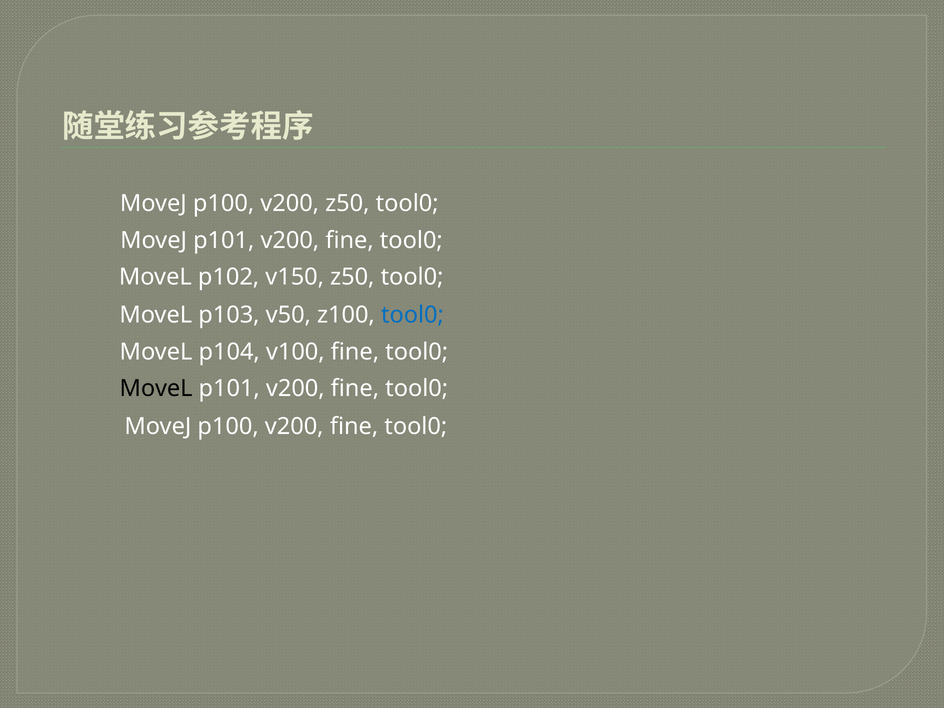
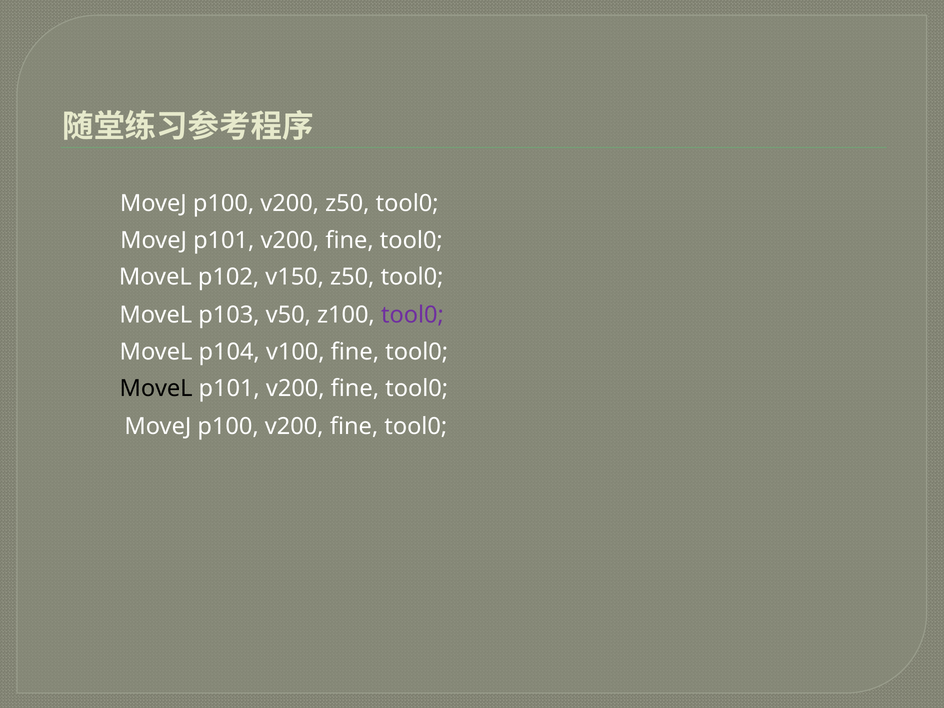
tool0 colour: blue -> purple (412, 315)
